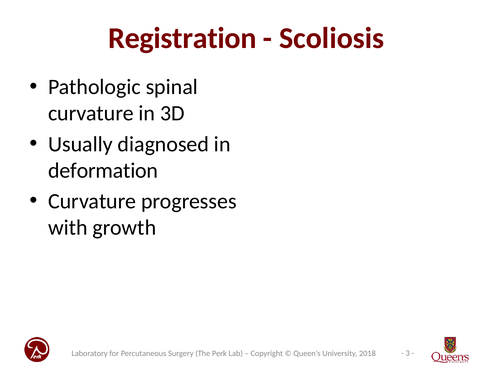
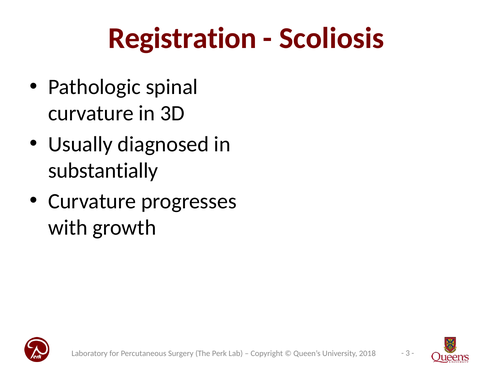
deformation: deformation -> substantially (103, 170)
